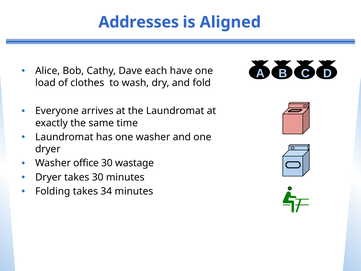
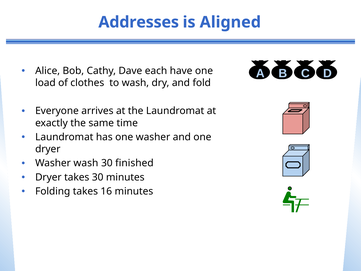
Washer office: office -> wash (86, 163)
wastage: wastage -> finished (134, 163)
34: 34 -> 16 (106, 191)
